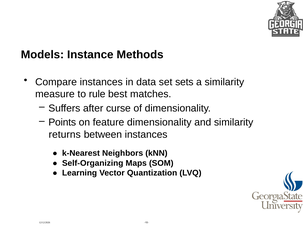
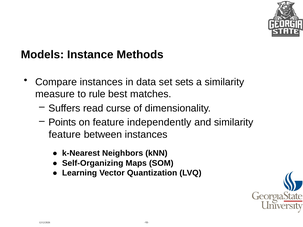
after: after -> read (93, 108)
feature dimensionality: dimensionality -> independently (159, 122)
returns: returns -> feature (65, 135)
